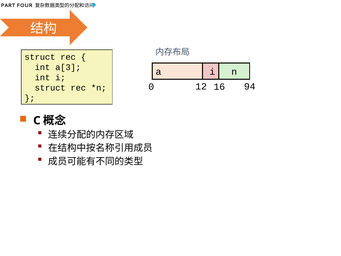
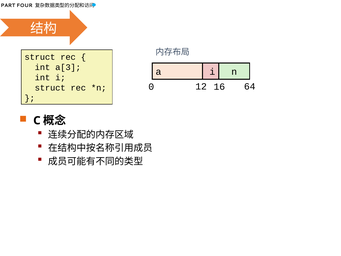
94: 94 -> 64 (250, 86)
